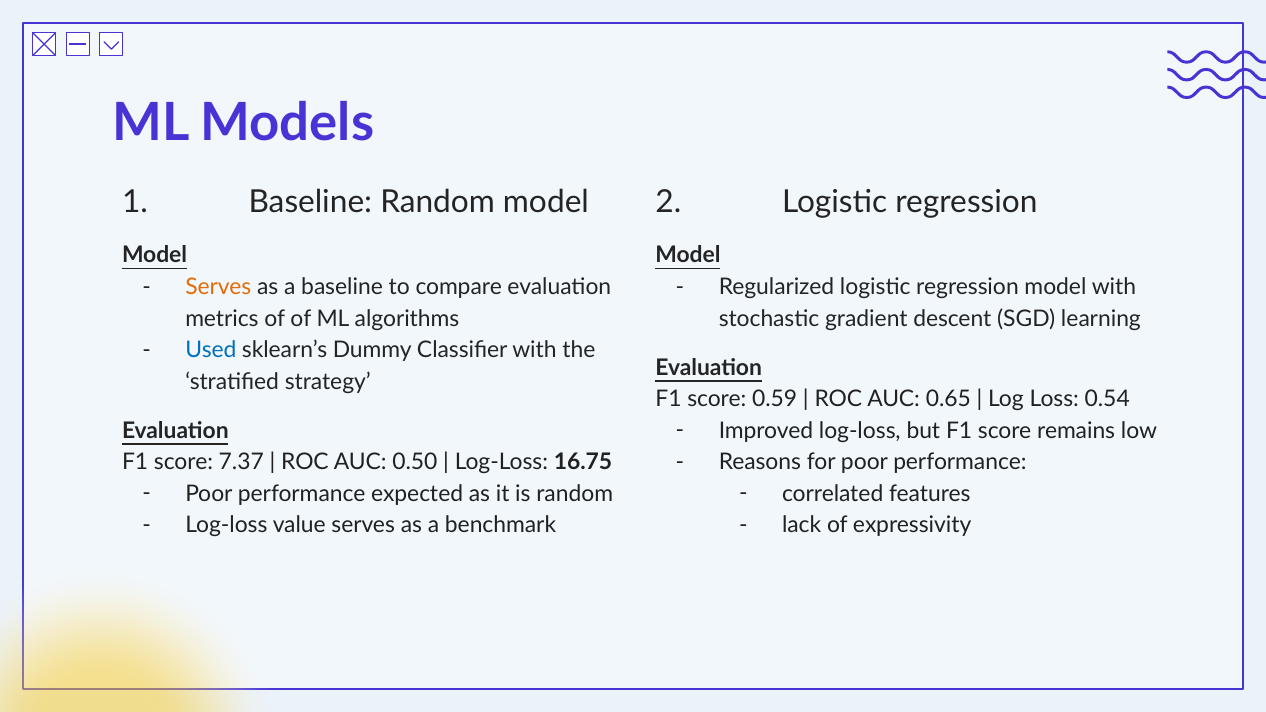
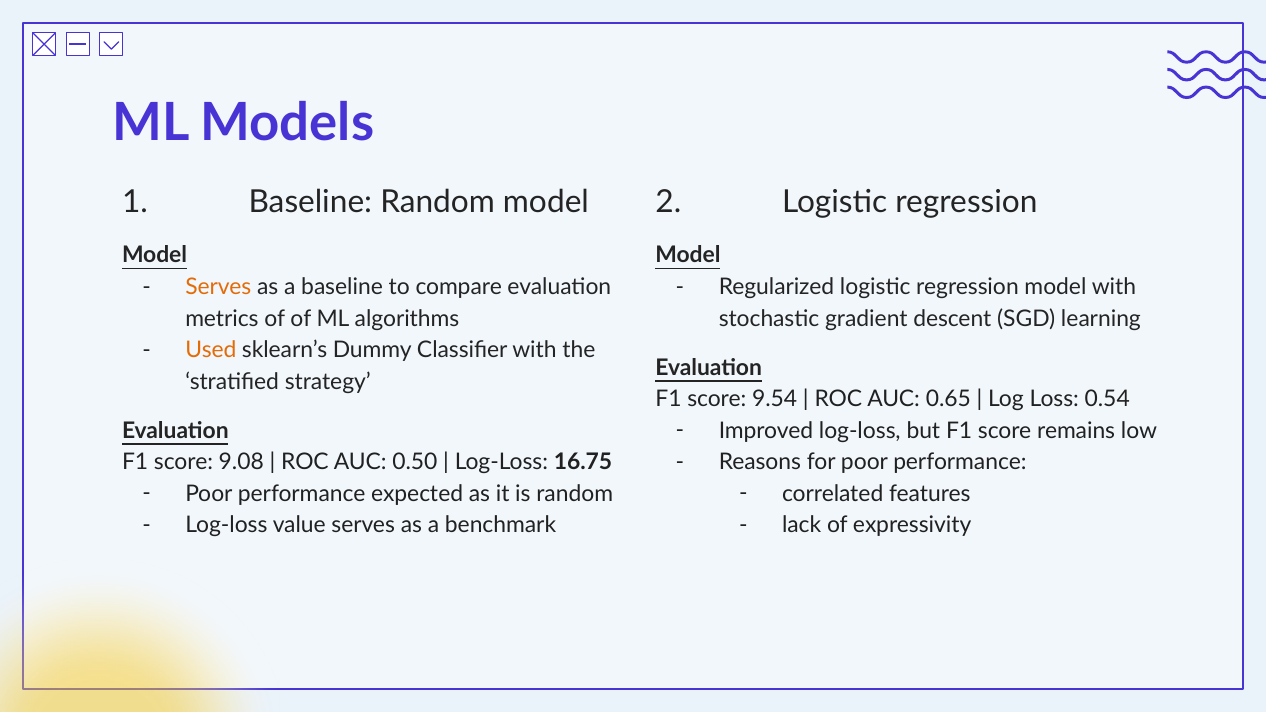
Used colour: blue -> orange (211, 350)
0.59: 0.59 -> 9.54 (775, 399)
7.37: 7.37 -> 9.08 (241, 462)
